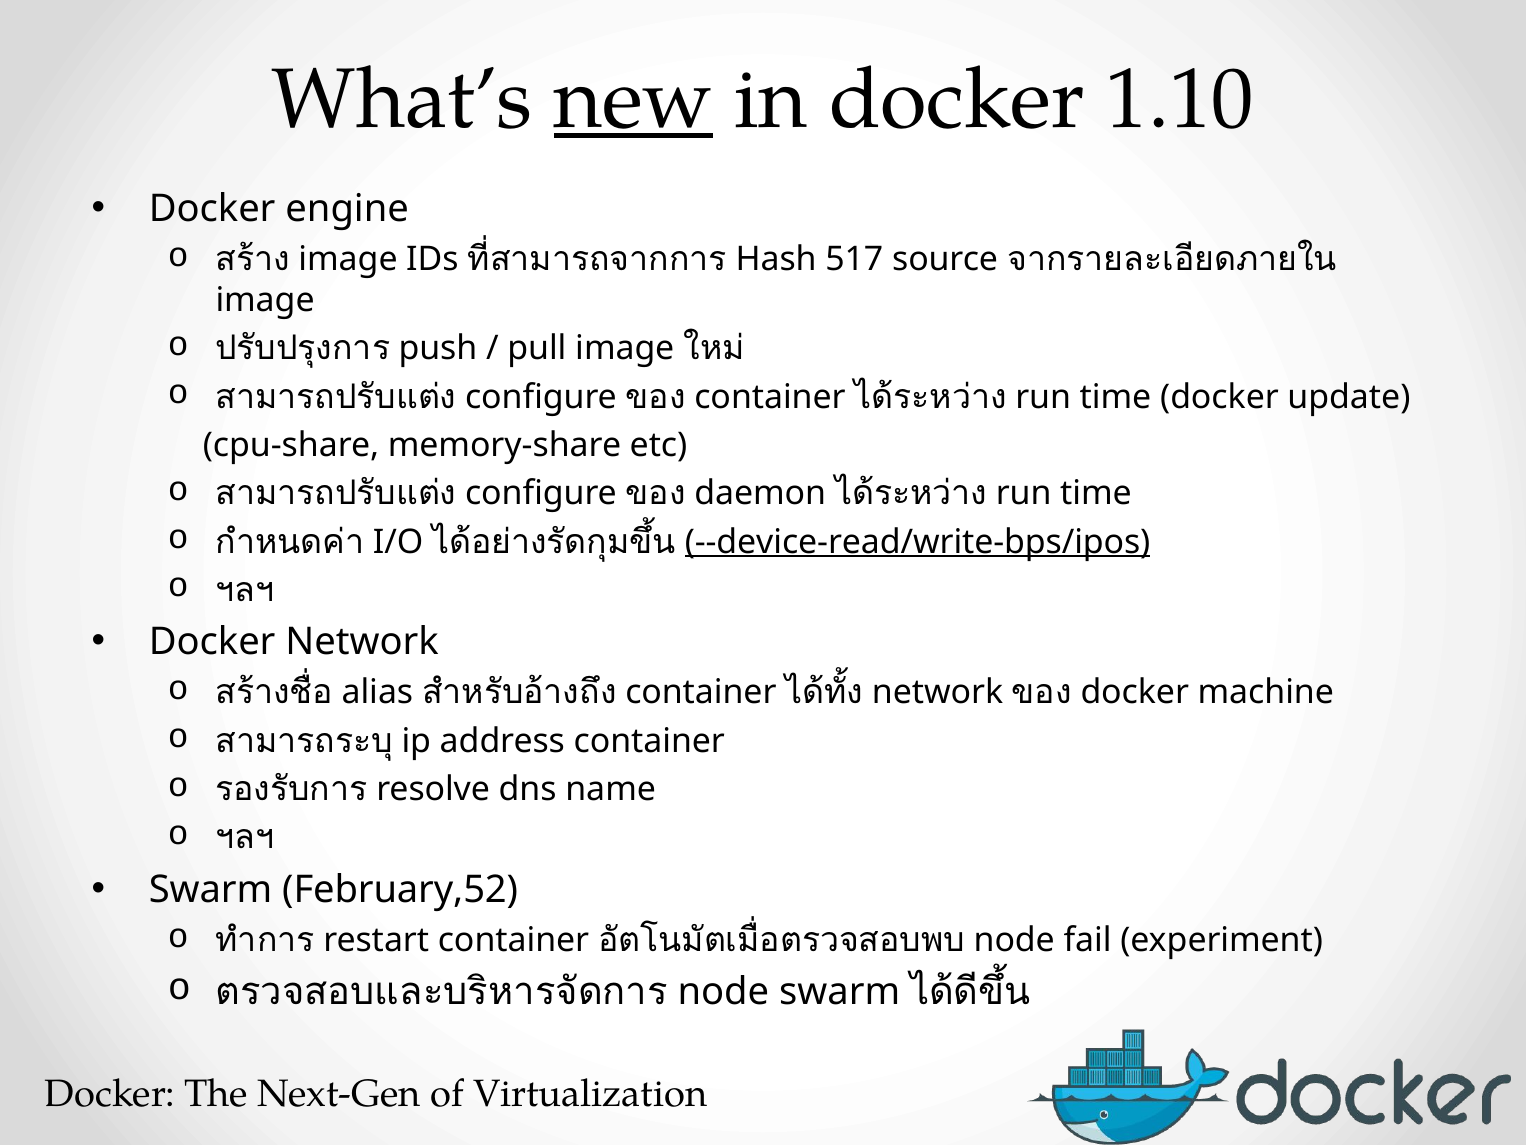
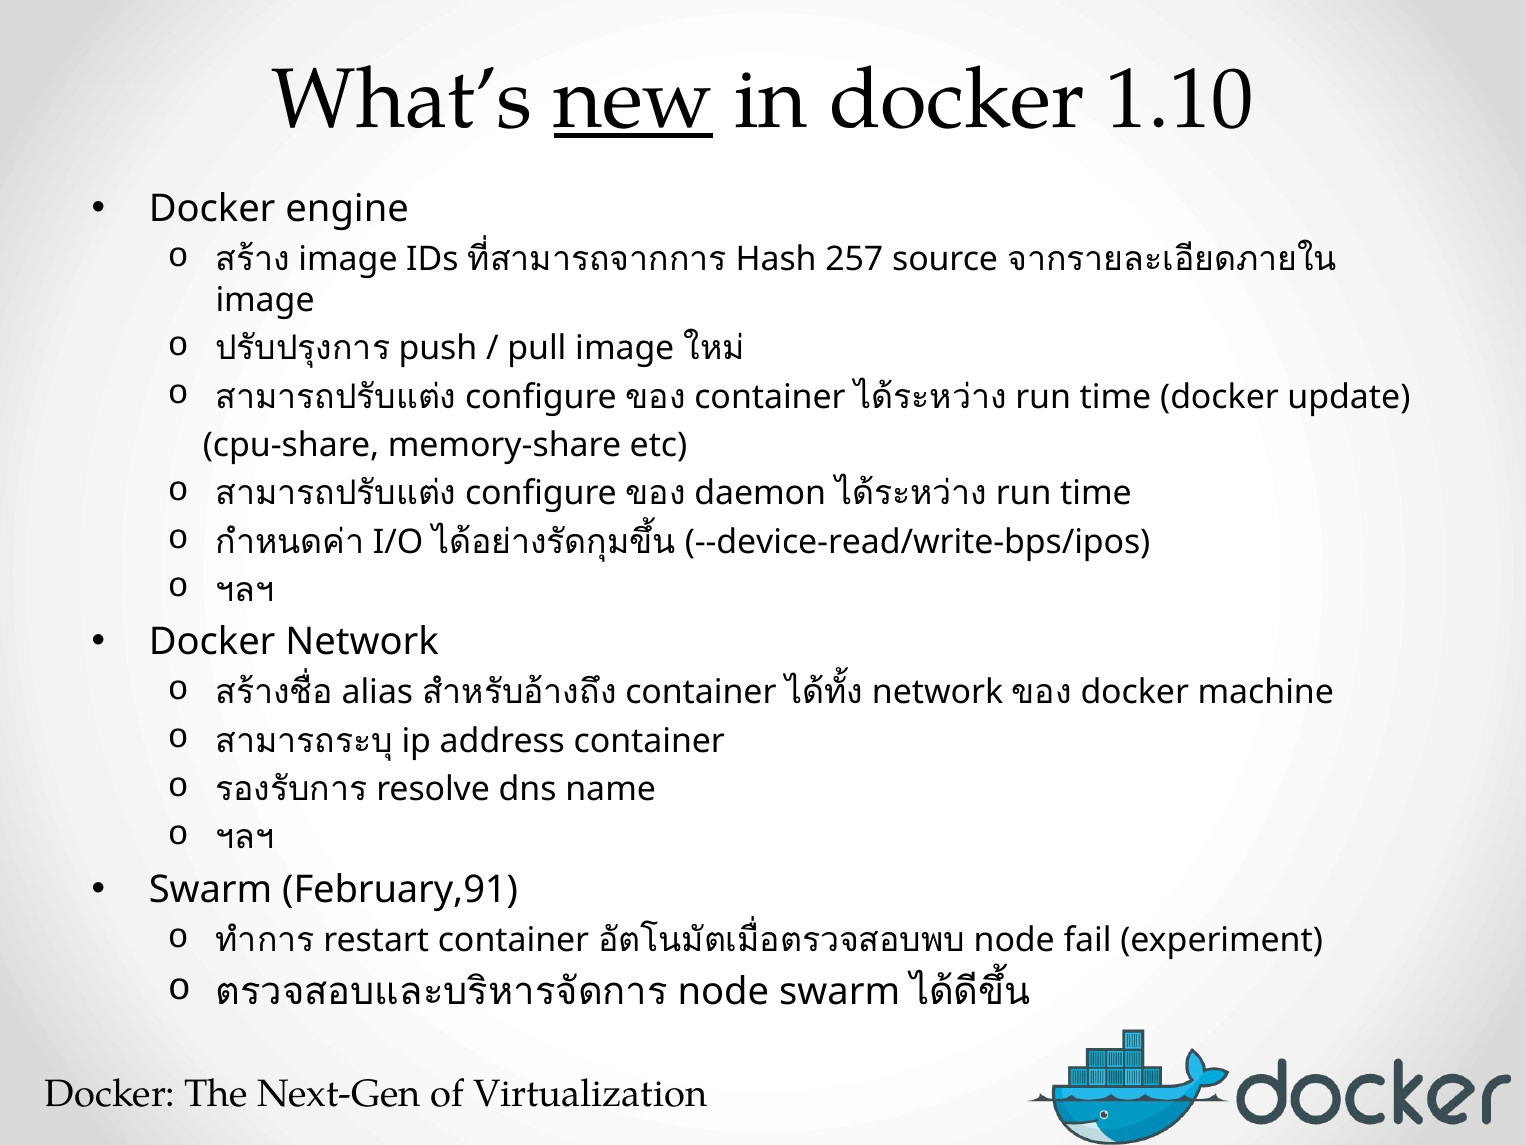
517: 517 -> 257 (854, 259)
--device-read/write-bps/ipos underline: present -> none (918, 542)
February,52: February,52 -> February,91 (400, 889)
